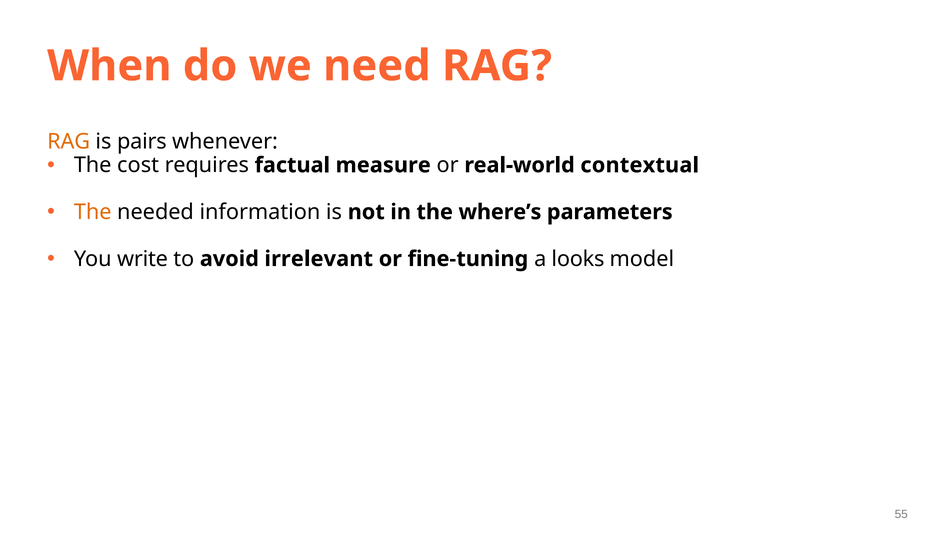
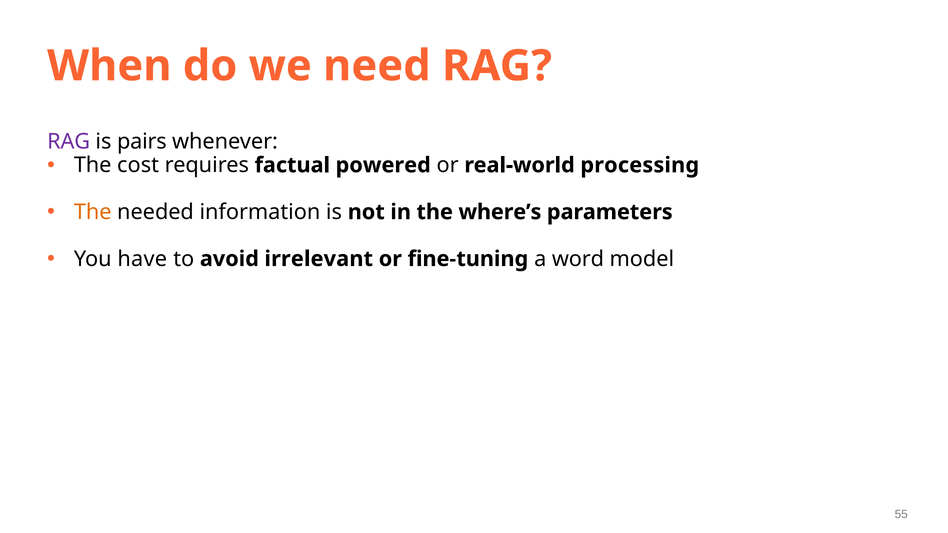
RAG colour: orange -> purple (69, 142)
measure: measure -> powered (383, 165)
contextual: contextual -> processing (640, 165)
write: write -> have (142, 259)
looks: looks -> word (578, 259)
